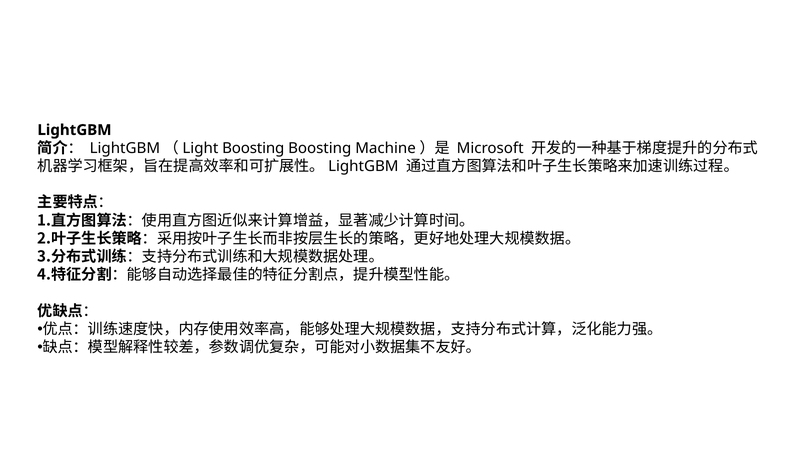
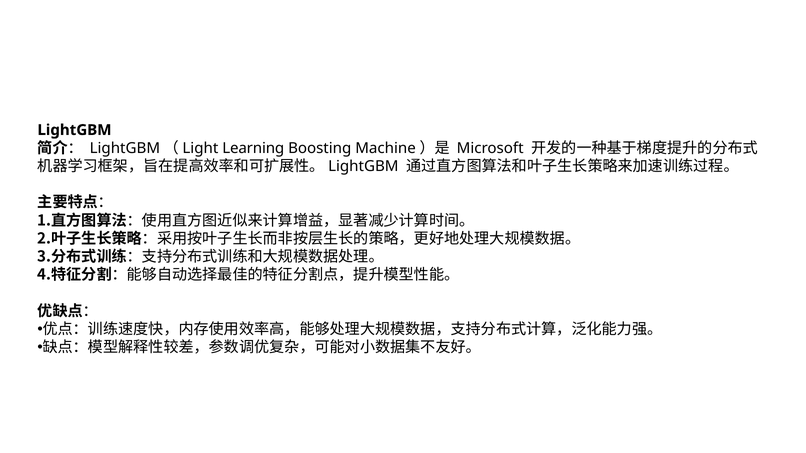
LightGBM（Light Boosting: Boosting -> Learning (253, 148)
